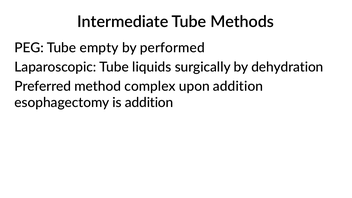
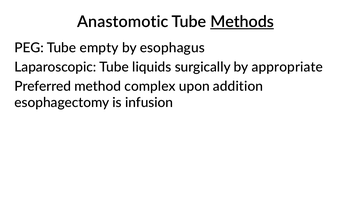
Intermediate: Intermediate -> Anastomotic (123, 22)
Methods underline: none -> present (242, 22)
performed: performed -> esophagus (172, 48)
dehydration: dehydration -> appropriate (287, 67)
is addition: addition -> infusion (149, 103)
